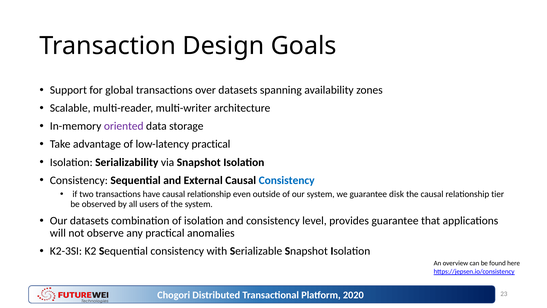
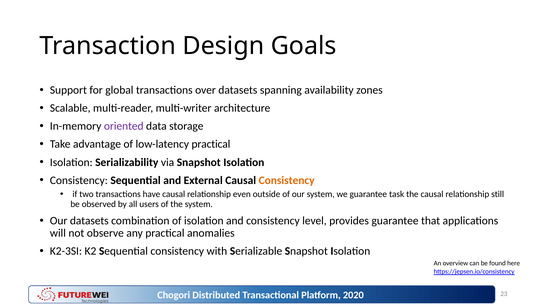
Consistency colour: blue -> orange (287, 180)
disk: disk -> task (397, 194)
tier: tier -> still (498, 194)
